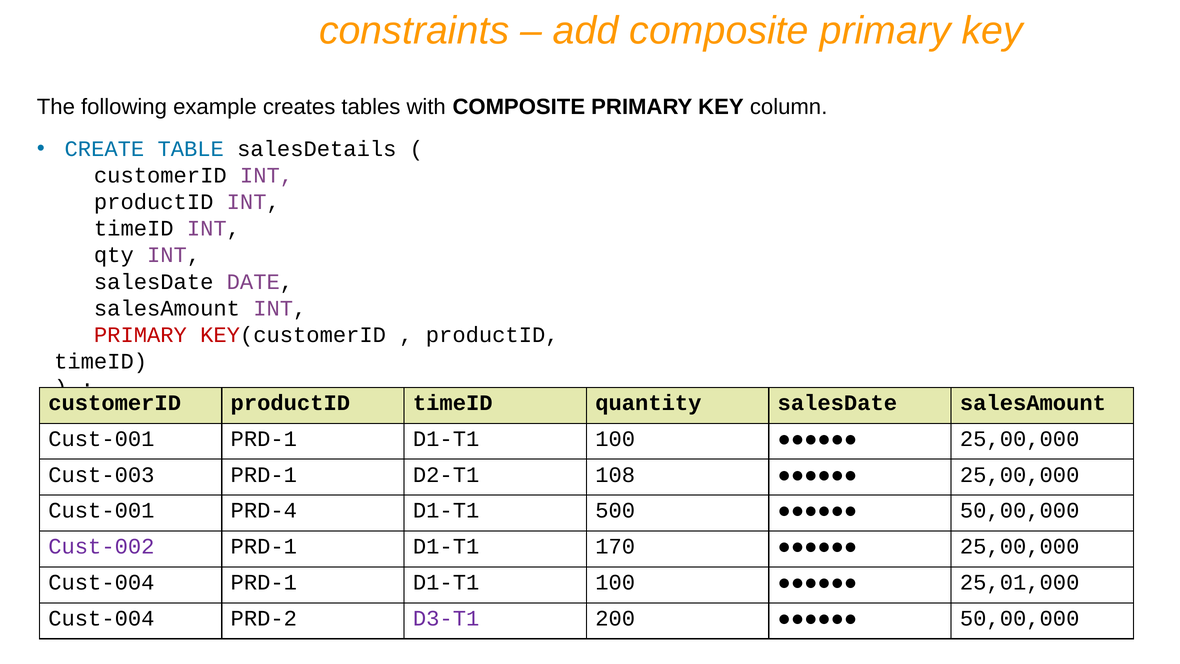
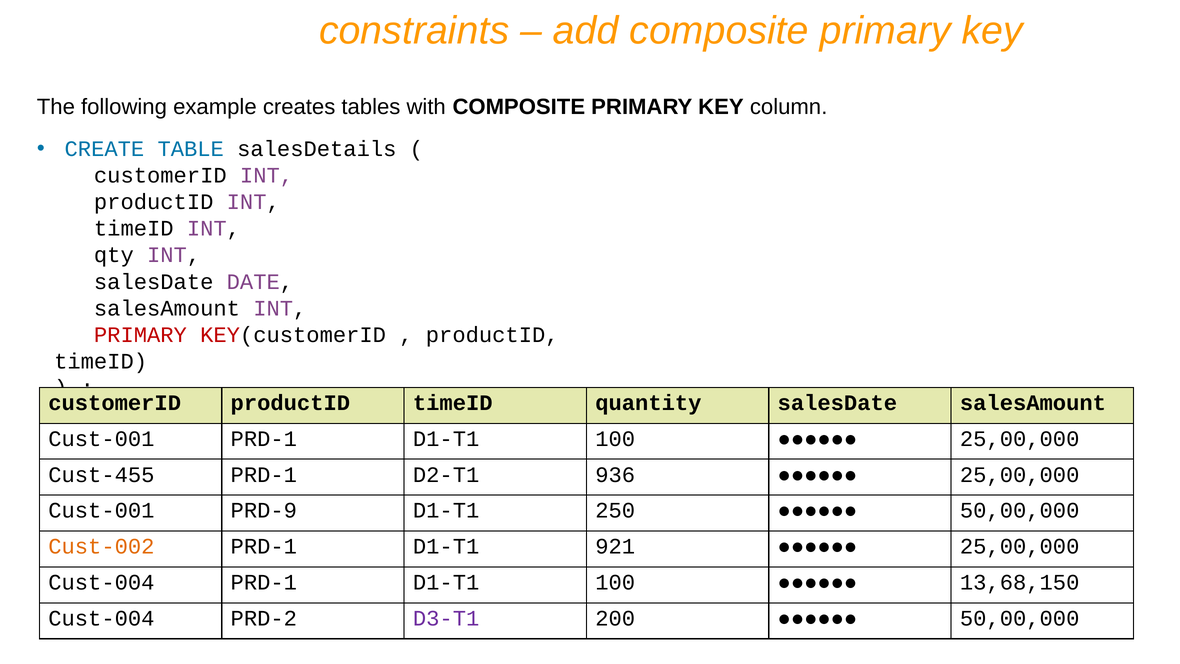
Cust-003: Cust-003 -> Cust-455 (101, 475)
108: 108 -> 936 (615, 475)
PRD-4: PRD-4 -> PRD-9 (264, 510)
500: 500 -> 250 (615, 510)
Cust-002 colour: purple -> orange (101, 546)
170: 170 -> 921 (615, 546)
25,01,000: 25,01,000 -> 13,68,150 (1020, 582)
